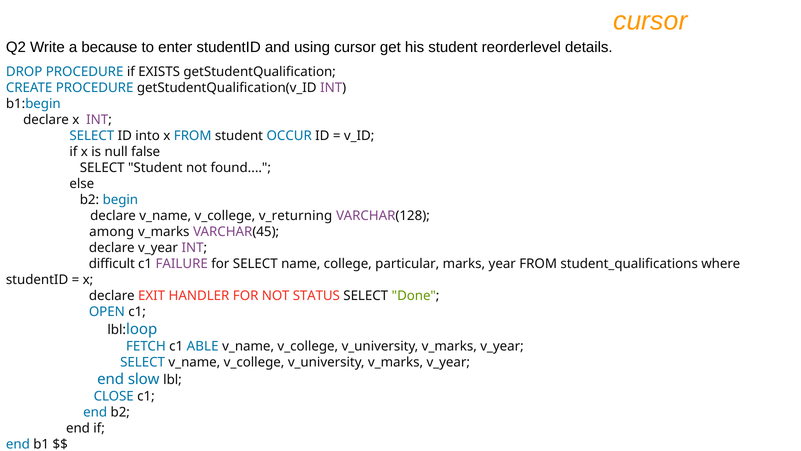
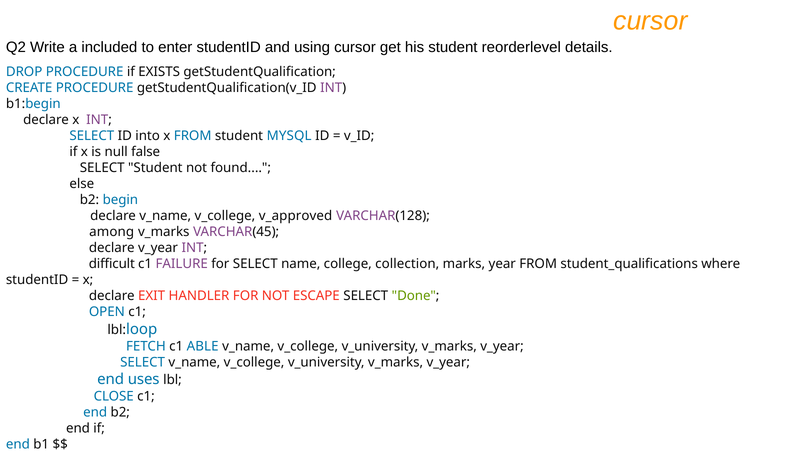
because: because -> included (109, 47)
OCCUR: OCCUR -> MYSQL (289, 136)
v_returning: v_returning -> v_approved (296, 216)
particular: particular -> collection (407, 264)
STATUS: STATUS -> ESCAPE (316, 296)
slow: slow -> uses (144, 379)
